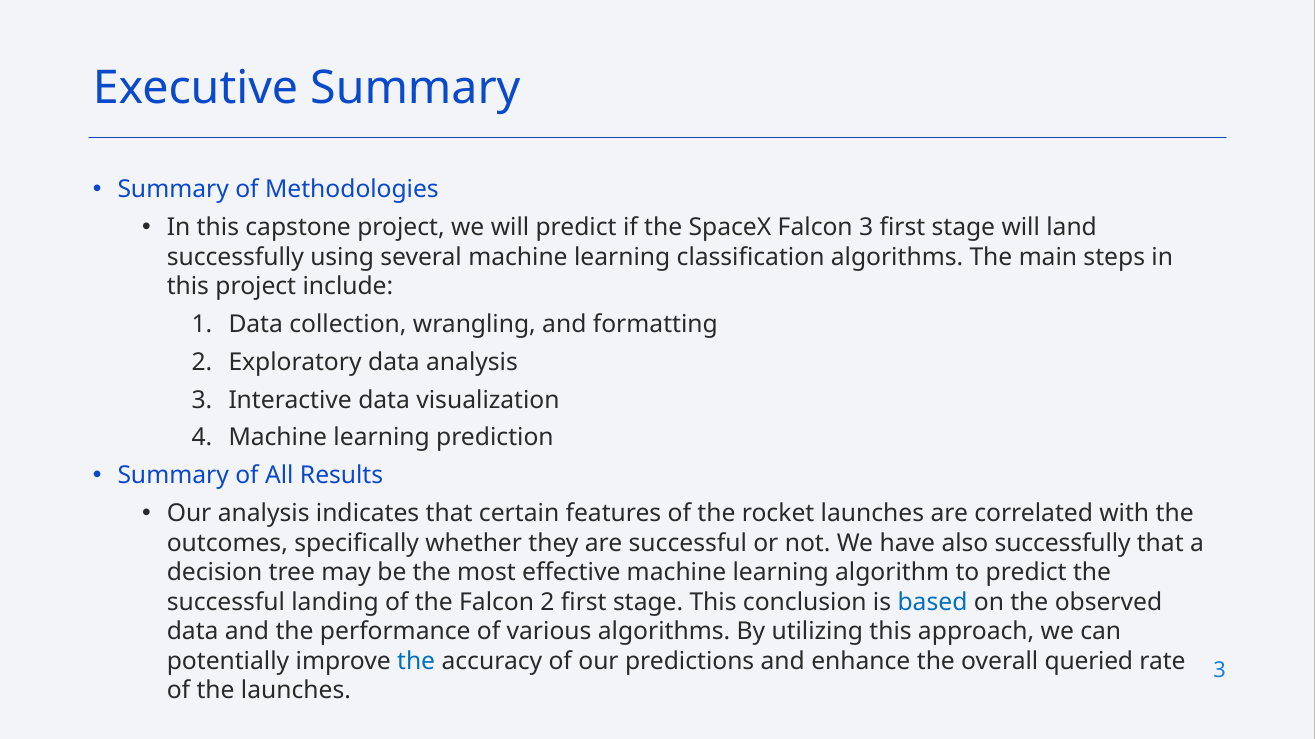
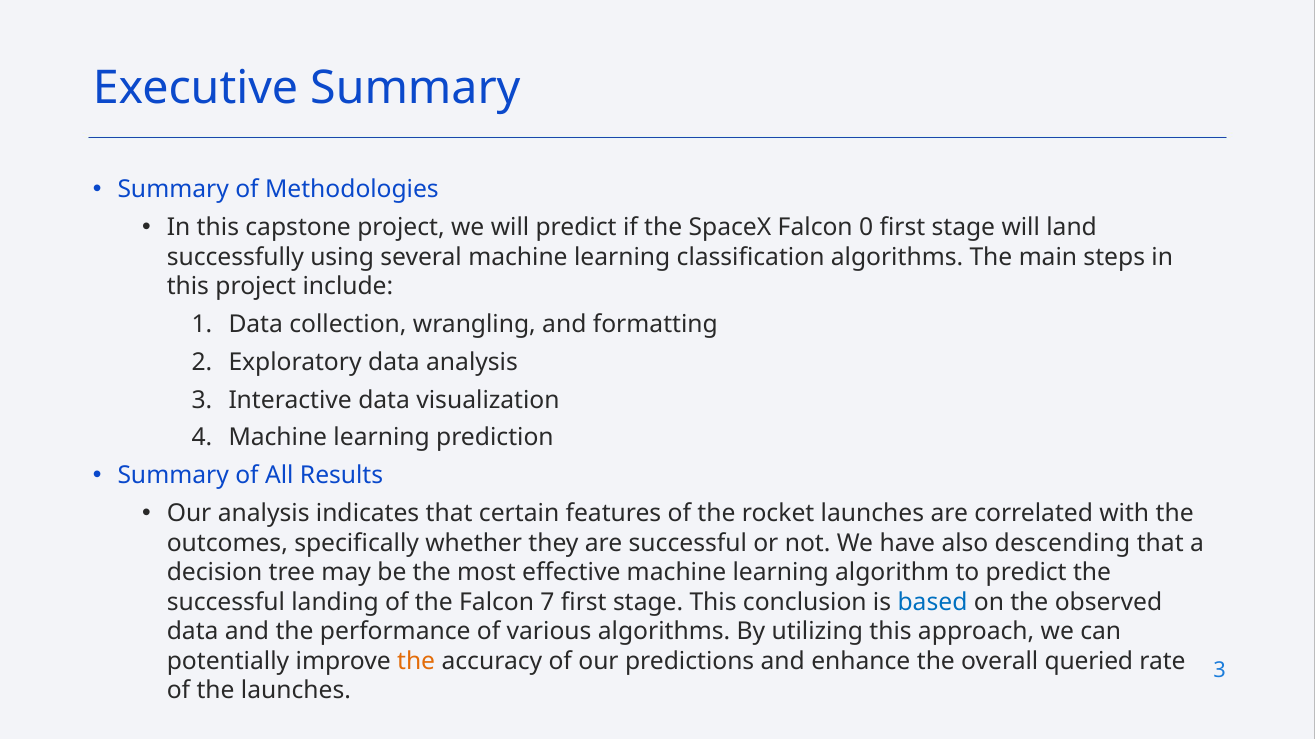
Falcon 3: 3 -> 0 (866, 228)
also successfully: successfully -> descending (1062, 543)
Falcon 2: 2 -> 7 (548, 603)
the colour: blue -> orange (416, 662)
